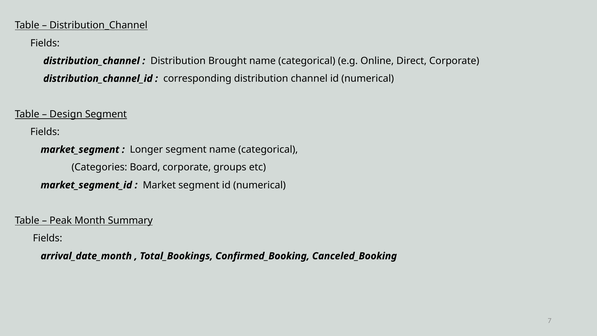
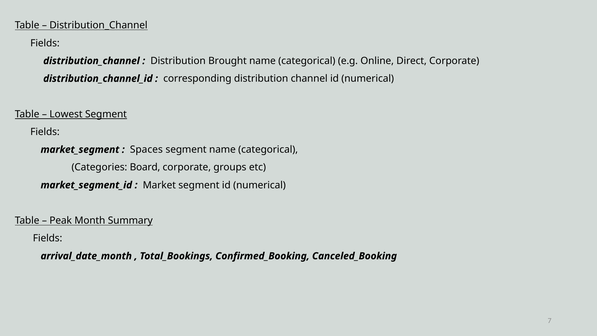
Design: Design -> Lowest (66, 114)
Longer: Longer -> Spaces (146, 149)
